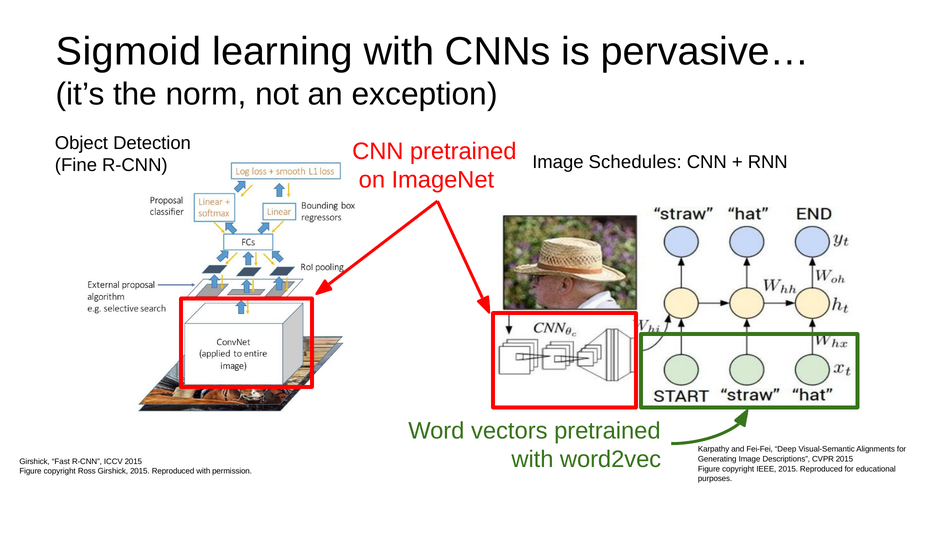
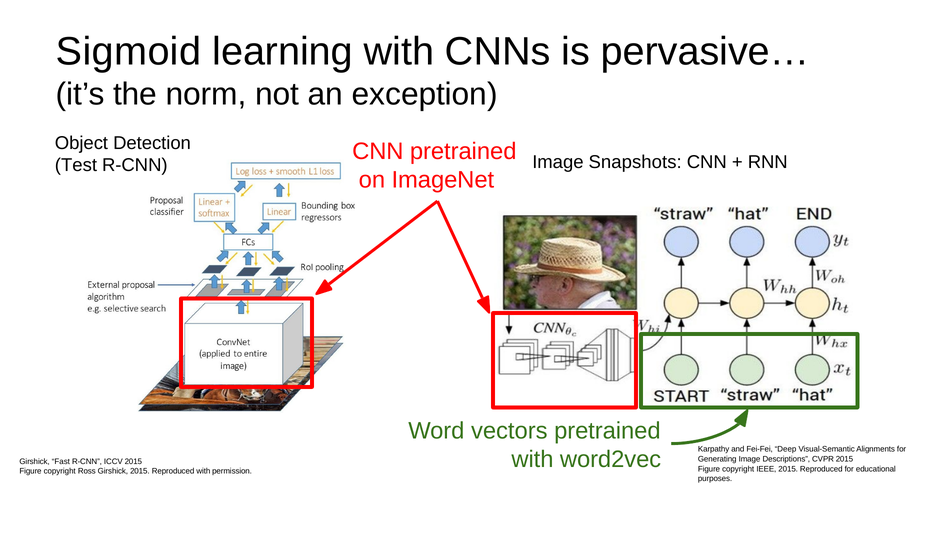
Schedules: Schedules -> Snapshots (635, 162)
Fine: Fine -> Test (76, 165)
